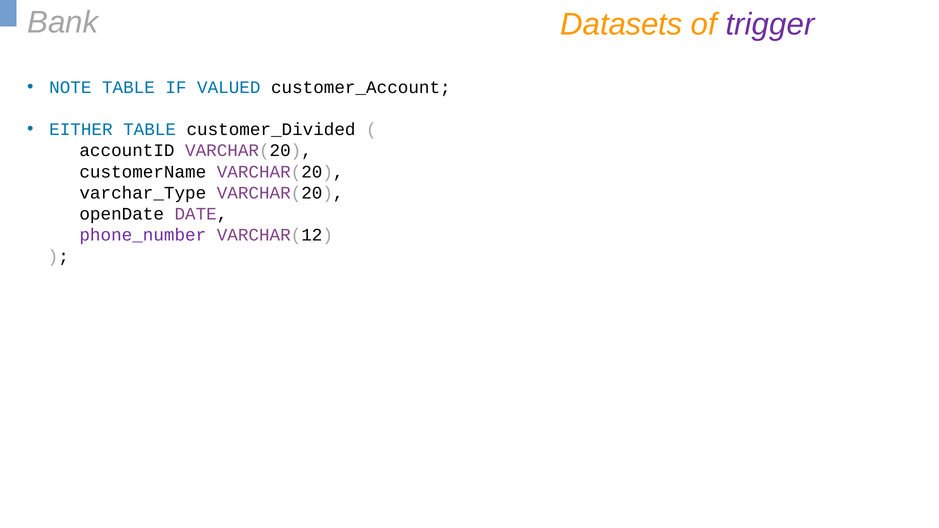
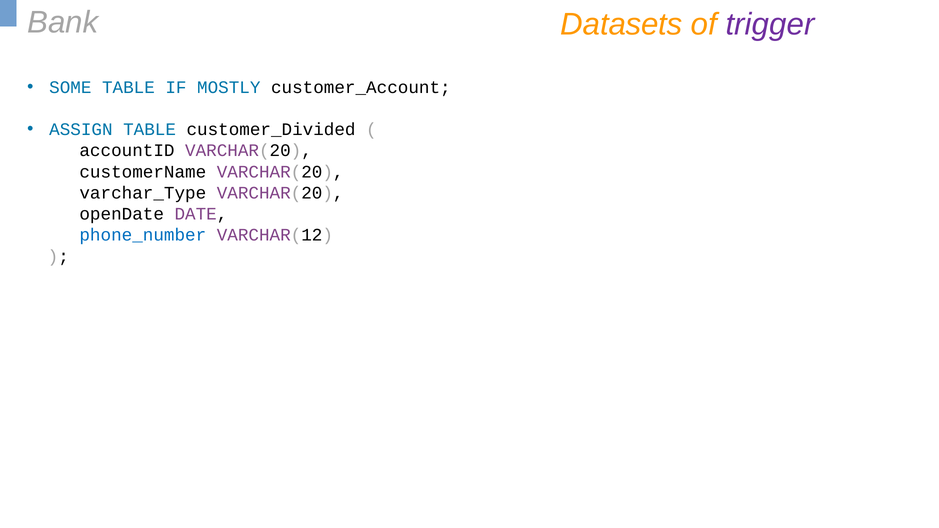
NOTE: NOTE -> SOME (70, 87)
VALUED: VALUED -> MOSTLY (229, 87)
EITHER: EITHER -> ASSIGN (81, 130)
phone_number colour: purple -> blue (143, 235)
